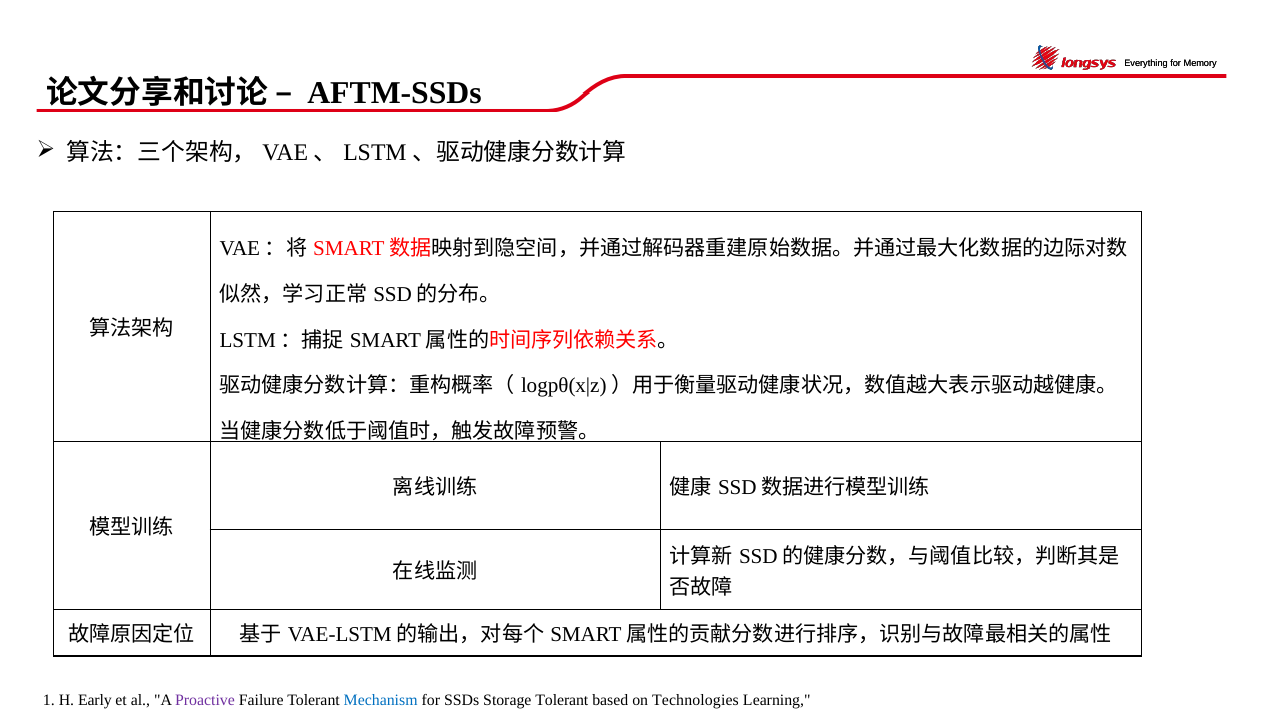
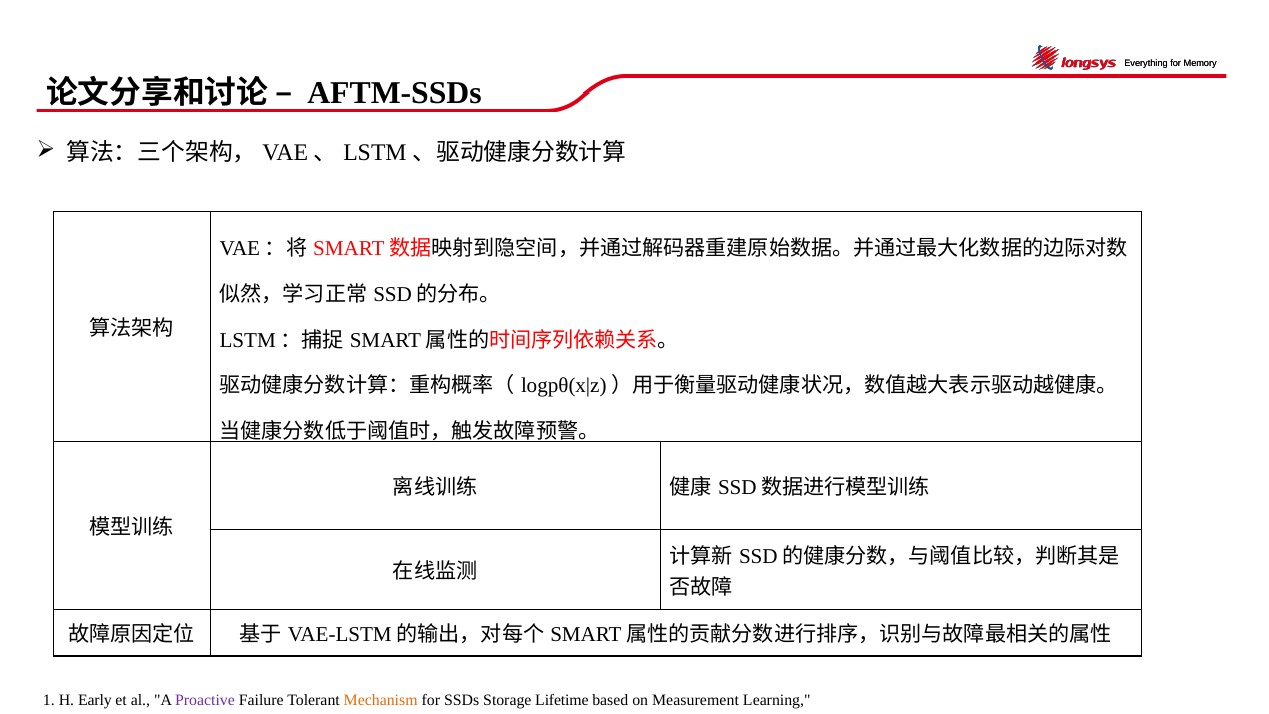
Mechanism colour: blue -> orange (381, 700)
Storage Tolerant: Tolerant -> Lifetime (562, 700)
Technologies: Technologies -> Measurement (696, 700)
